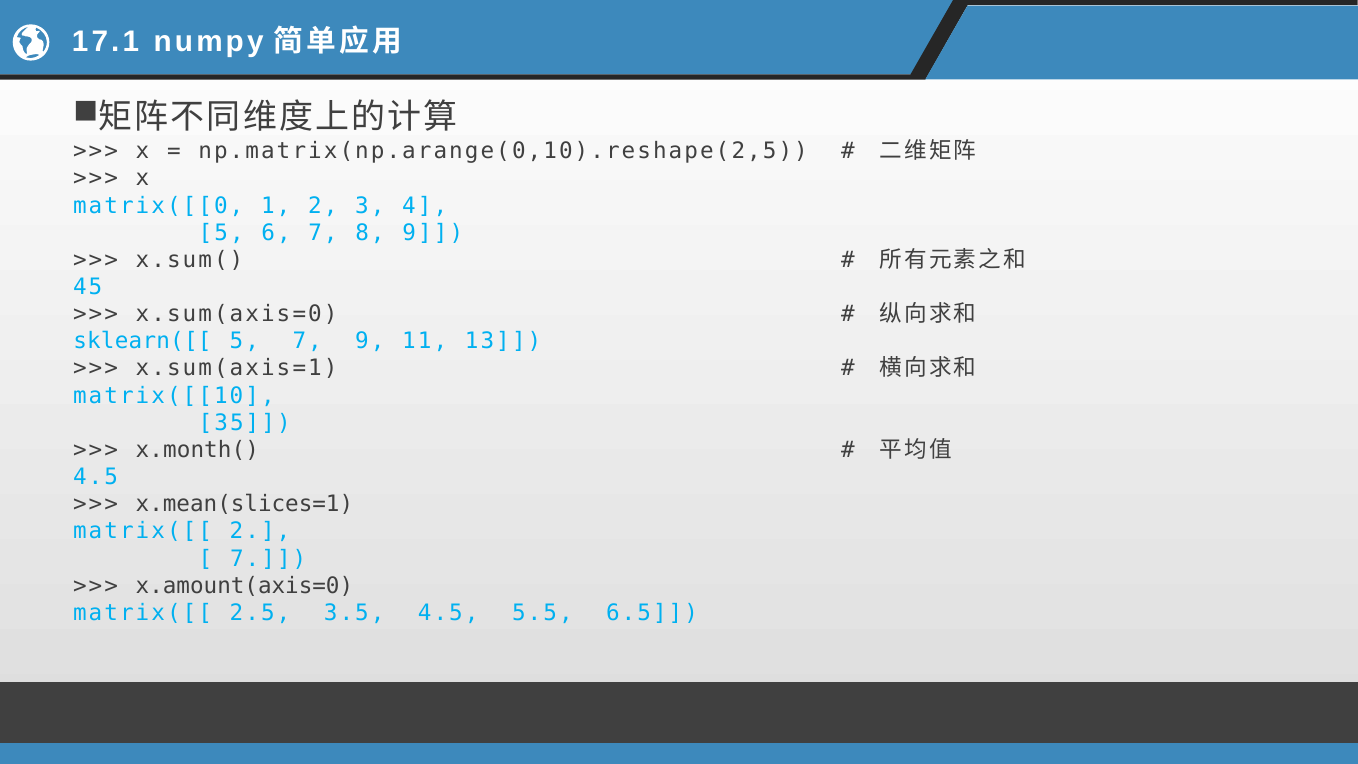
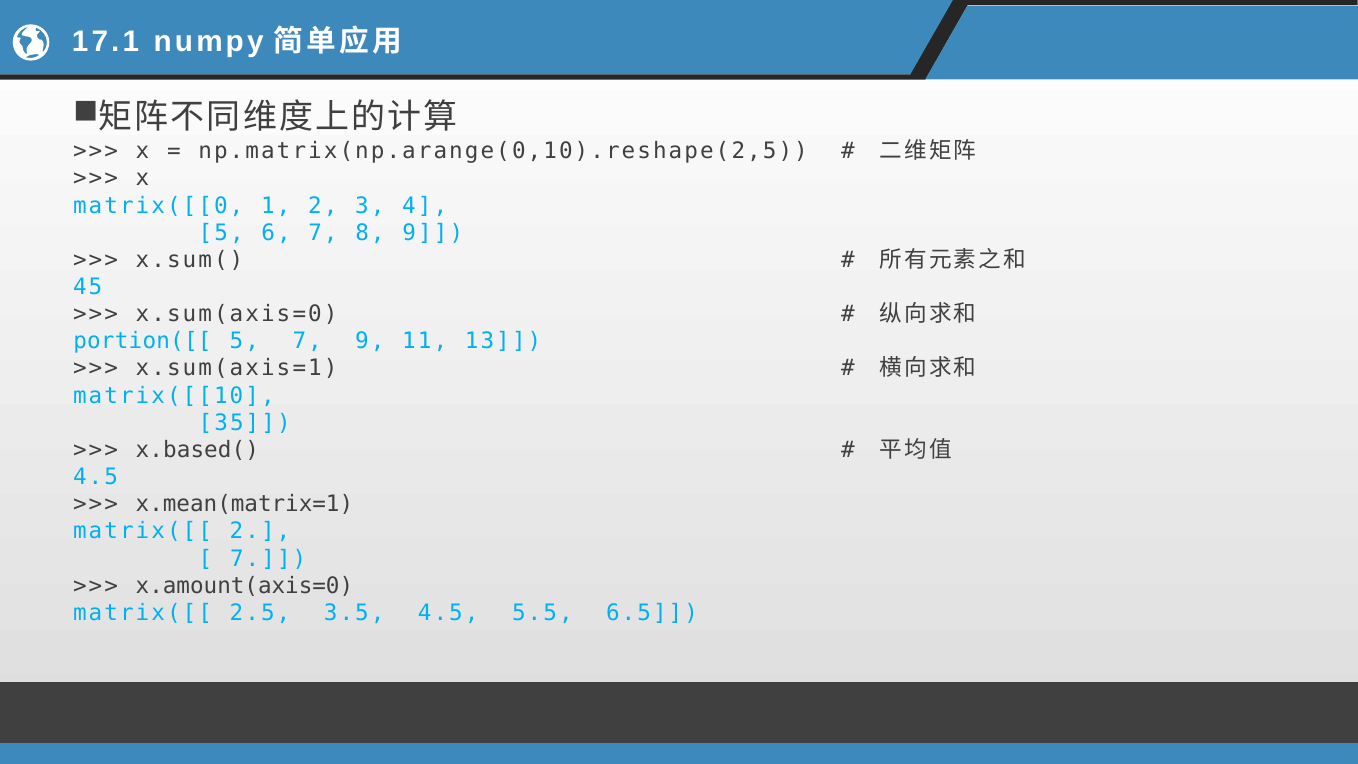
sklearn([[: sklearn([[ -> portion([[ (142, 341)
x.month(: x.month( -> x.based( (197, 450)
x.mean(slices=1: x.mean(slices=1 -> x.mean(matrix=1 (244, 504)
